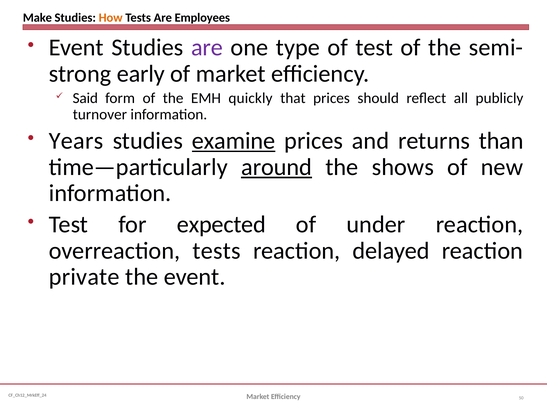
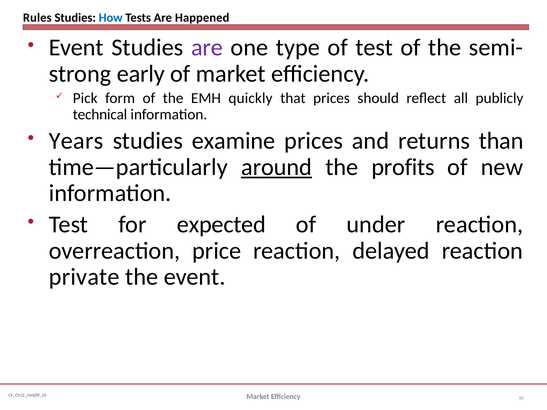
Make: Make -> Rules (37, 18)
How colour: orange -> blue (111, 18)
Employees: Employees -> Happened (202, 18)
Said: Said -> Pick (85, 98)
turnover: turnover -> technical (100, 115)
examine underline: present -> none (234, 141)
shows: shows -> profits (403, 167)
overreaction tests: tests -> price (217, 251)
